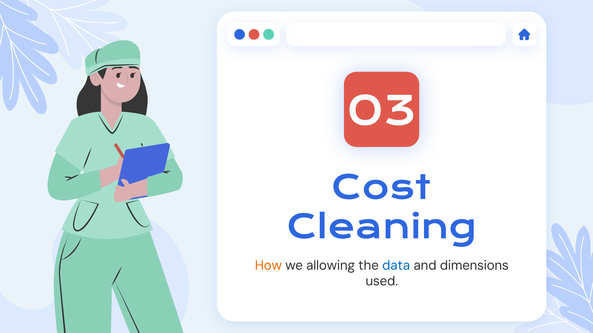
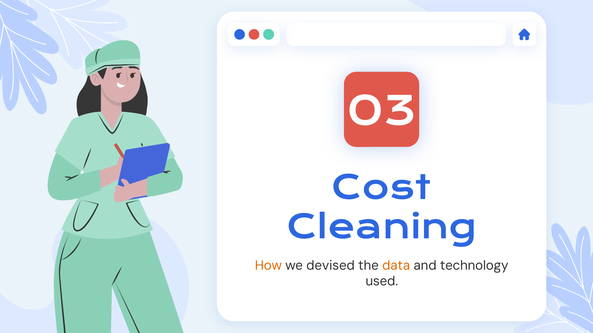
allowing: allowing -> devised (331, 266)
data colour: blue -> orange (396, 266)
dimensions: dimensions -> technology (474, 266)
